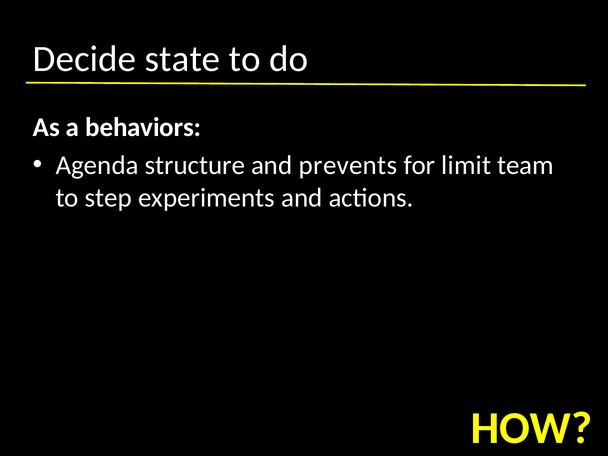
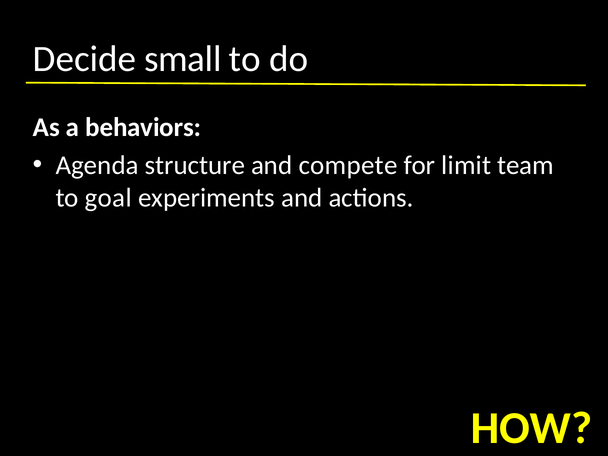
state: state -> small (183, 59)
prevents: prevents -> compete (348, 165)
step: step -> goal (108, 198)
